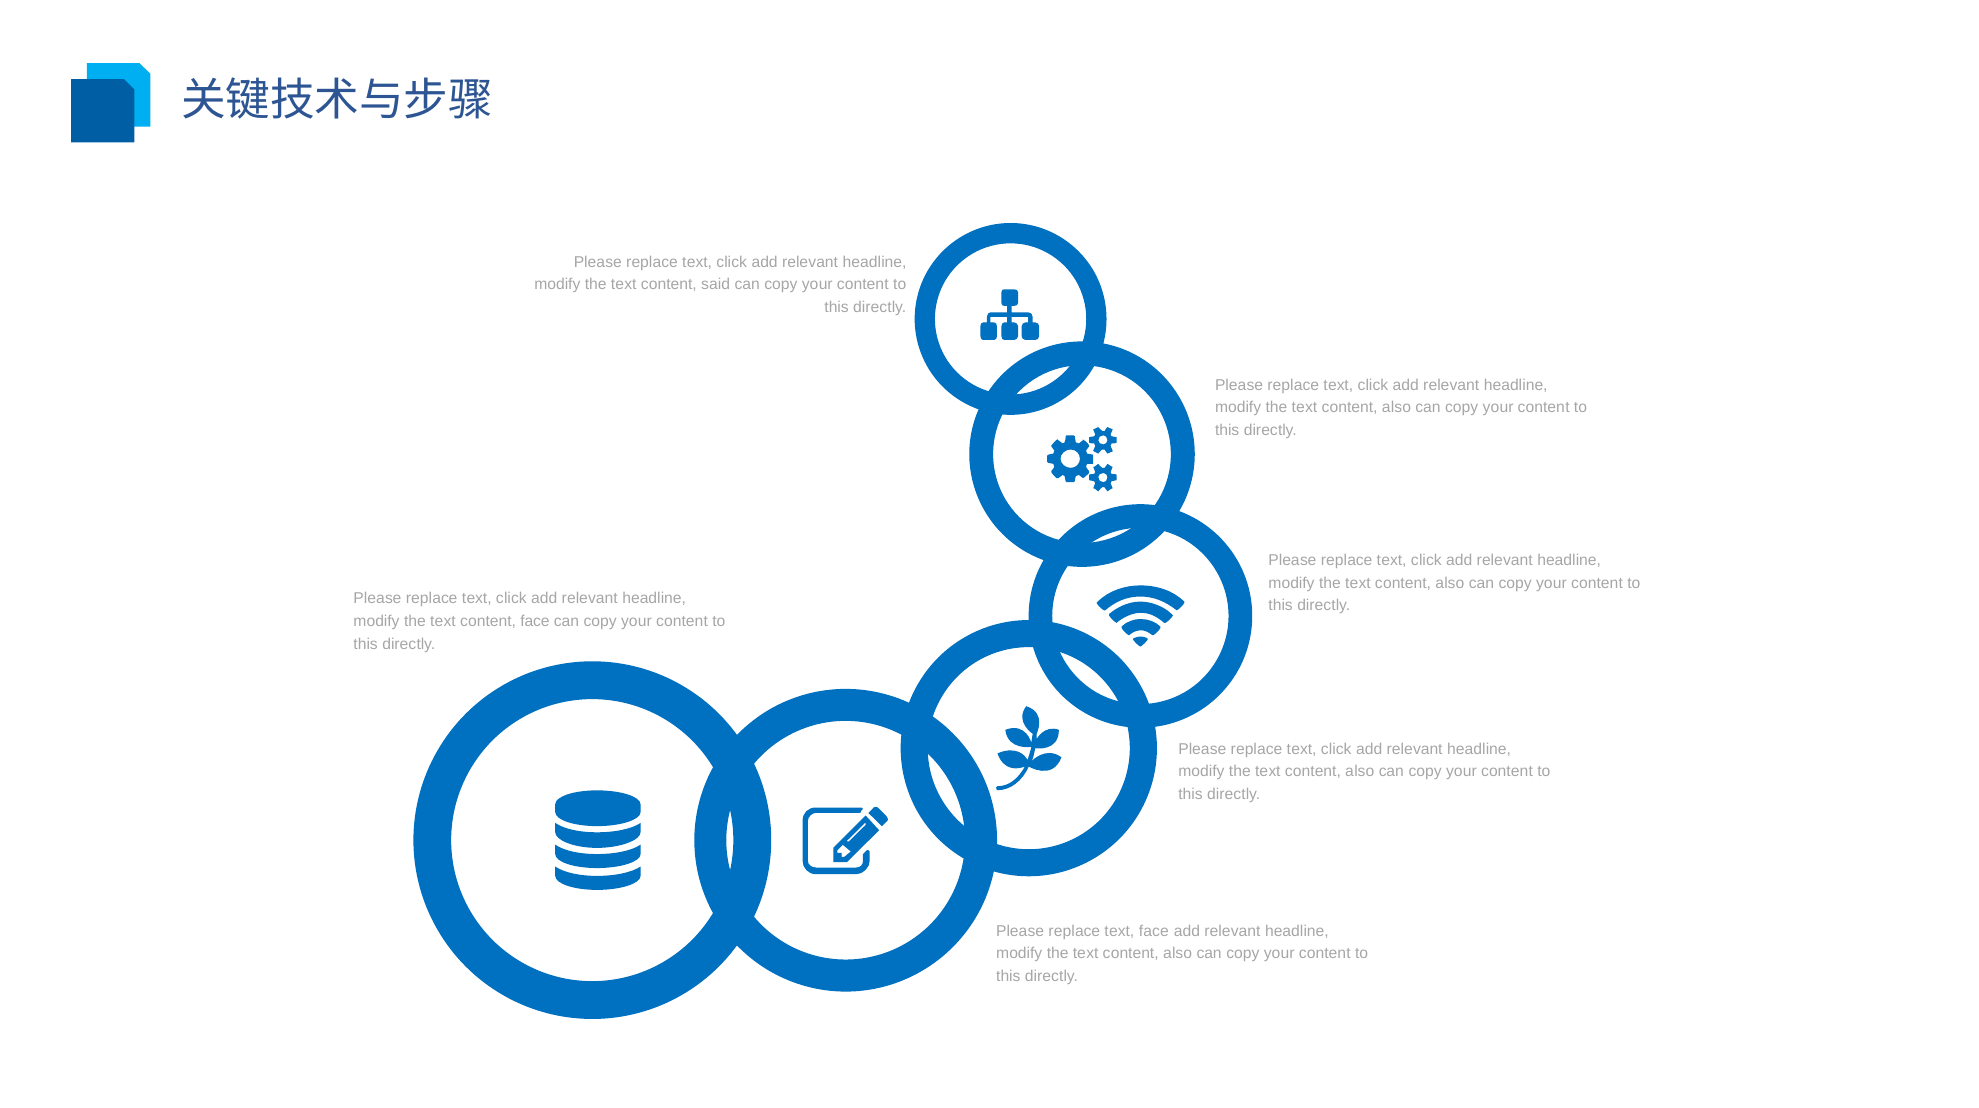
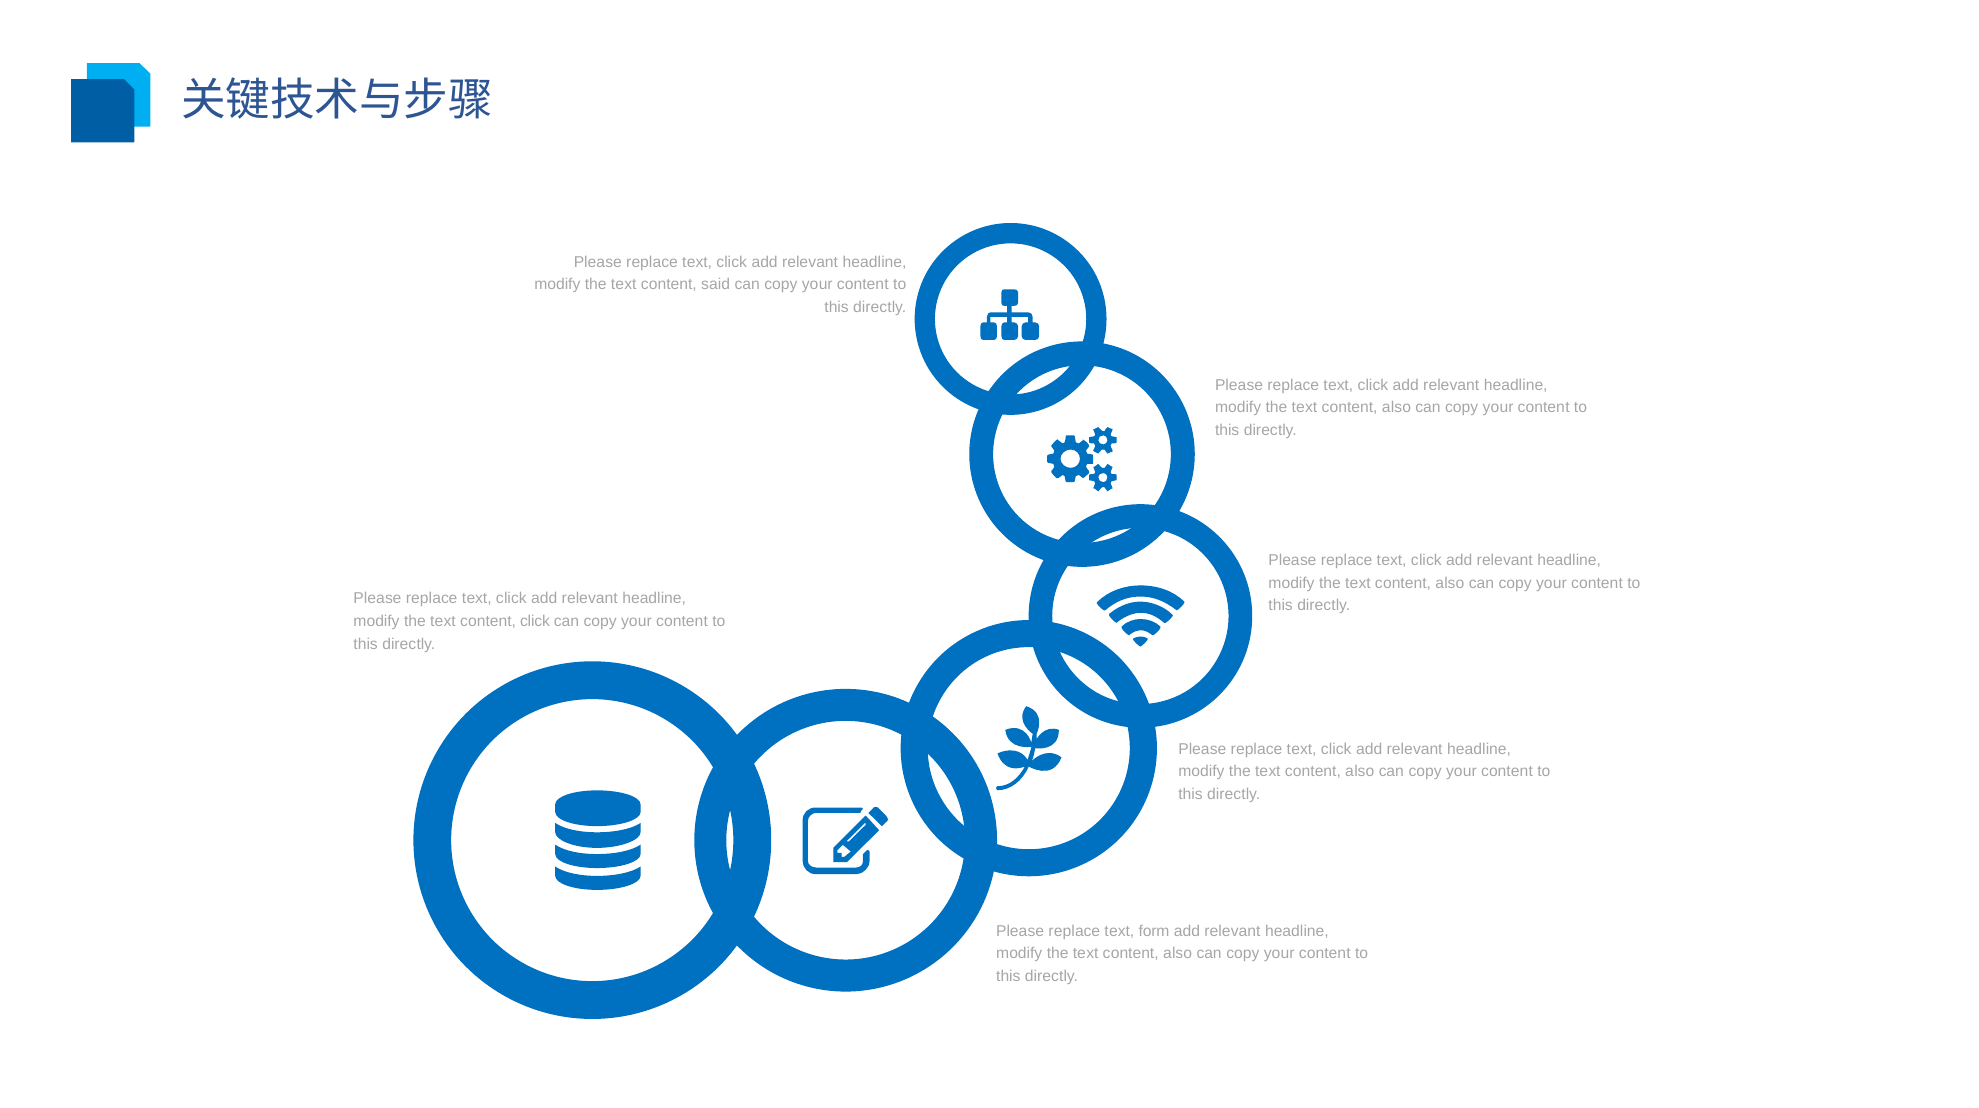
content face: face -> click (535, 621)
text face: face -> form (1154, 931)
